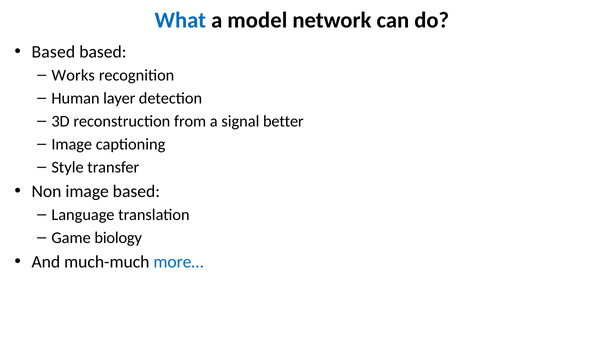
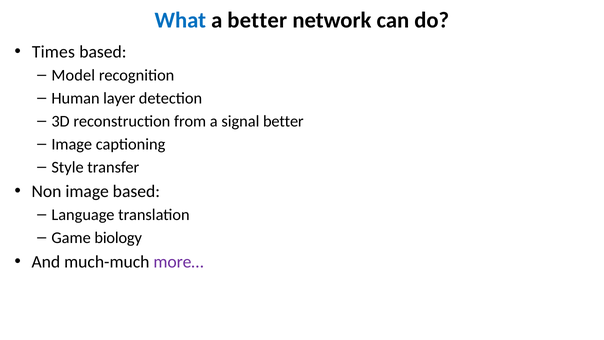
a model: model -> better (257, 20)
Based: Based -> Times (53, 52)
Works: Works -> Model (73, 75)
more… colour: blue -> purple (179, 262)
